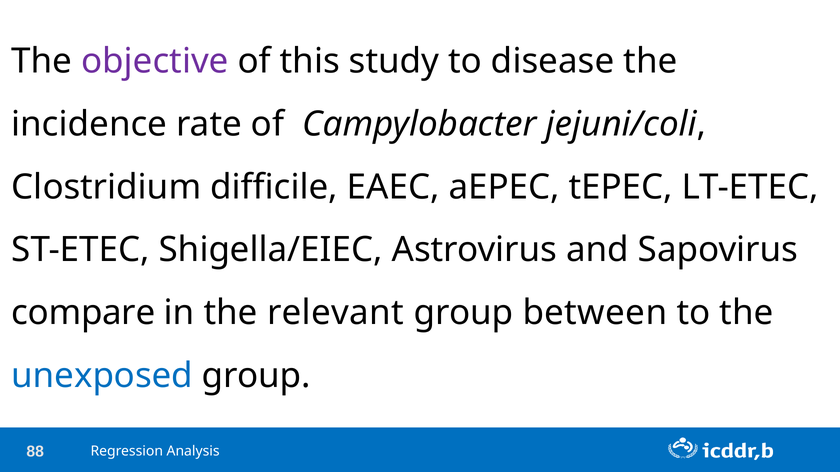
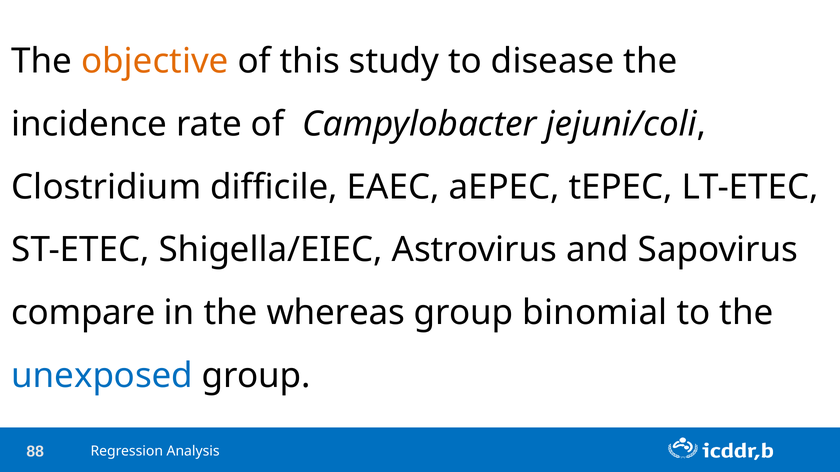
objective colour: purple -> orange (155, 61)
relevant: relevant -> whereas (336, 313)
between: between -> binomial (595, 313)
